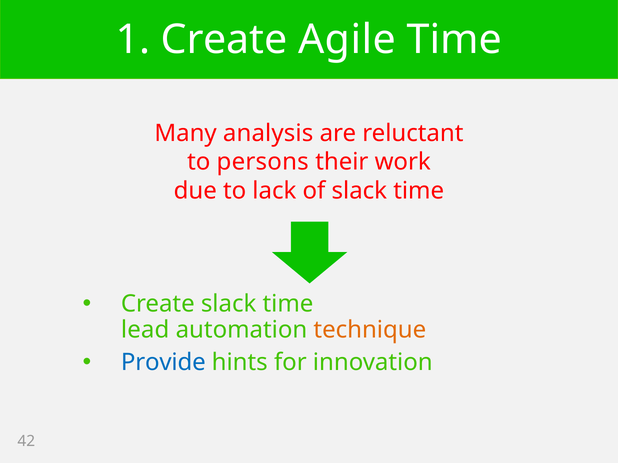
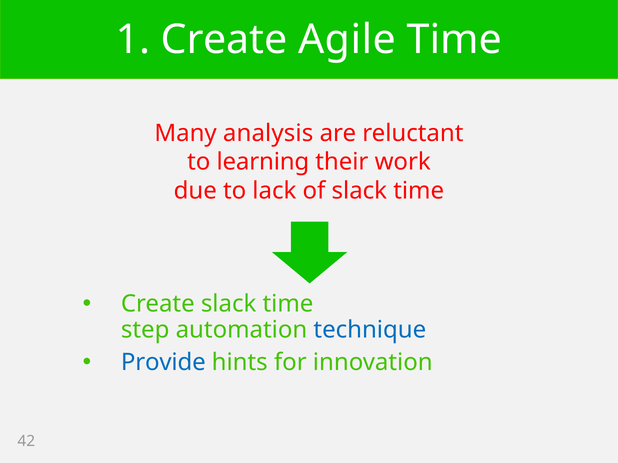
persons: persons -> learning (263, 162)
lead: lead -> step (145, 330)
technique colour: orange -> blue (370, 330)
